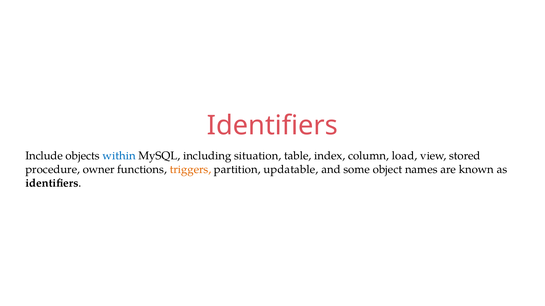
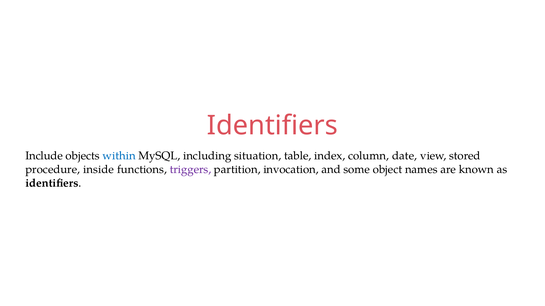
load: load -> date (405, 156)
owner: owner -> inside (99, 170)
triggers colour: orange -> purple (190, 170)
updatable: updatable -> invocation (291, 170)
